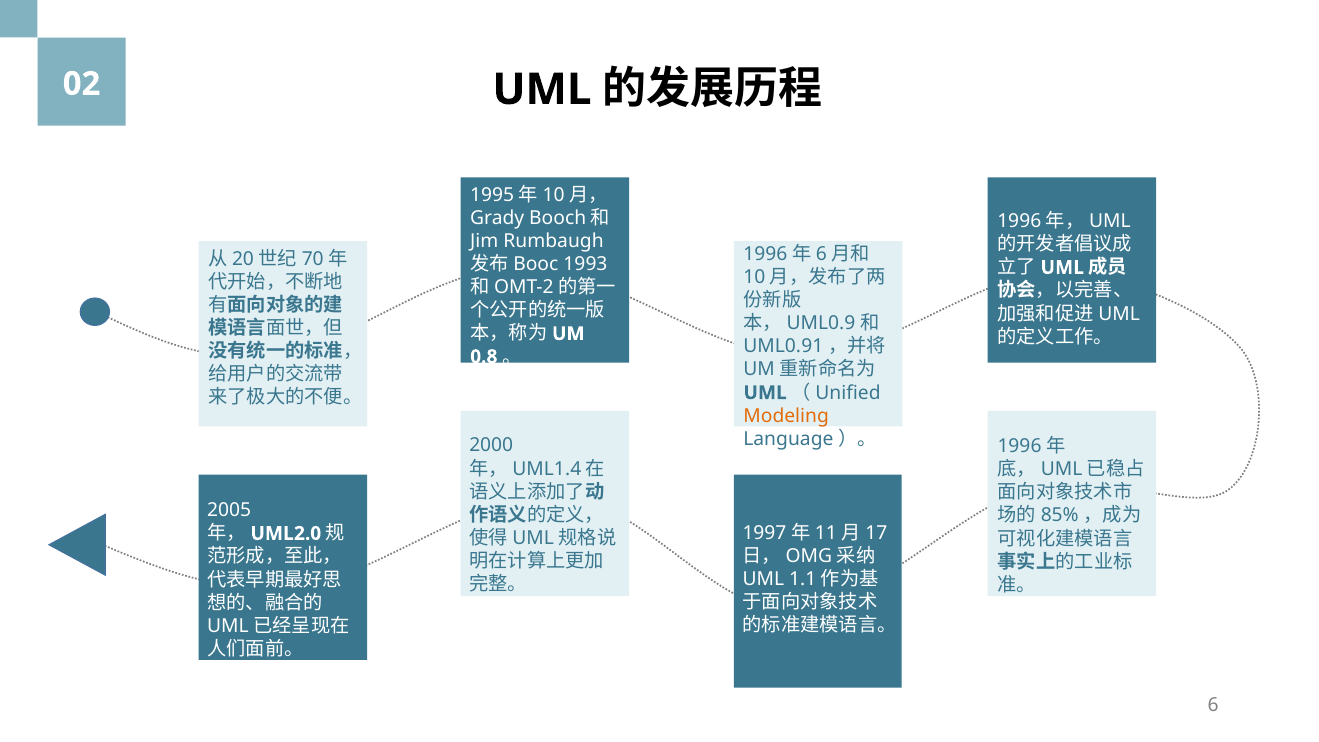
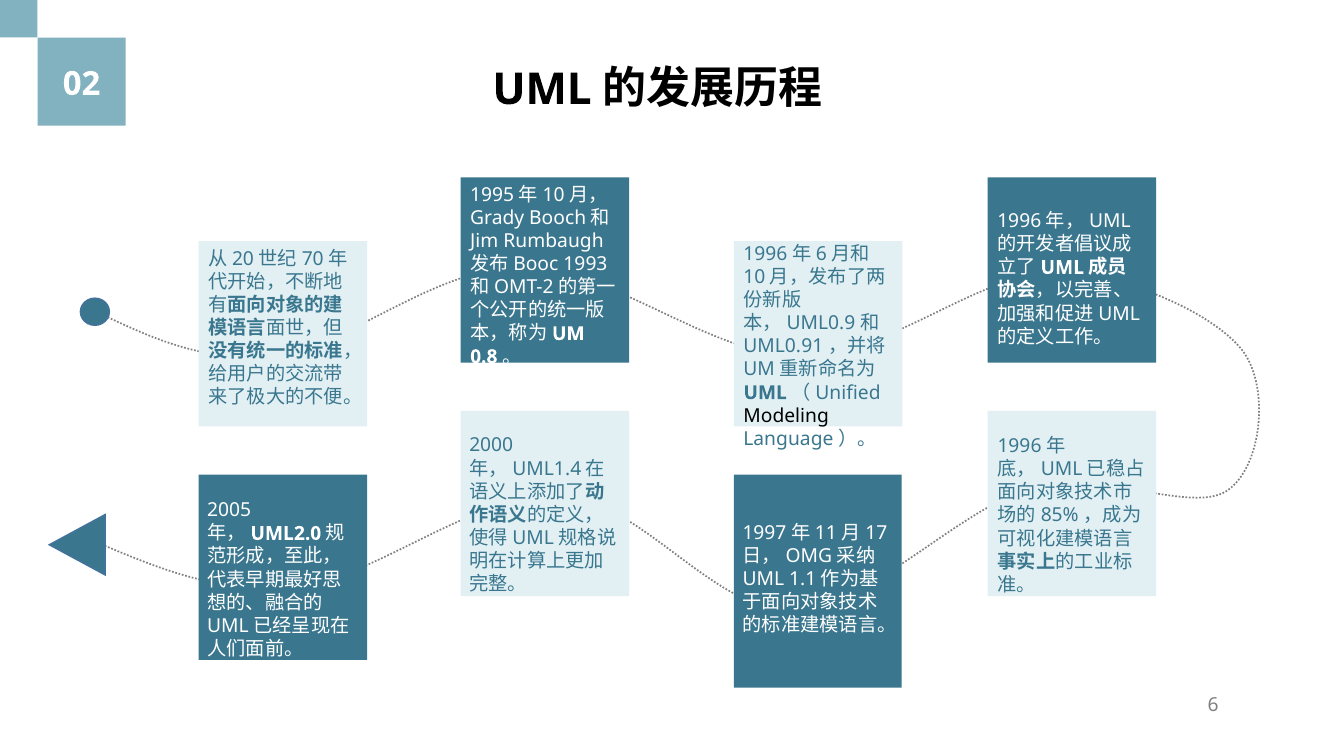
Modeling colour: orange -> black (786, 416)
